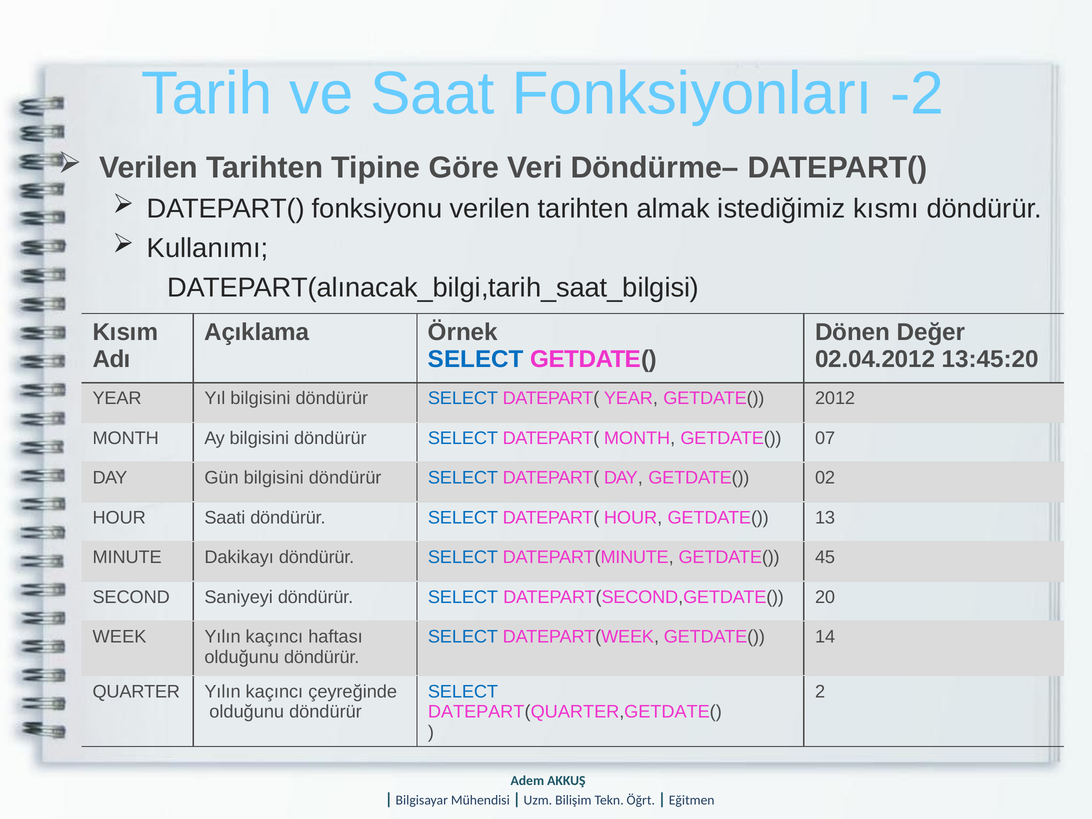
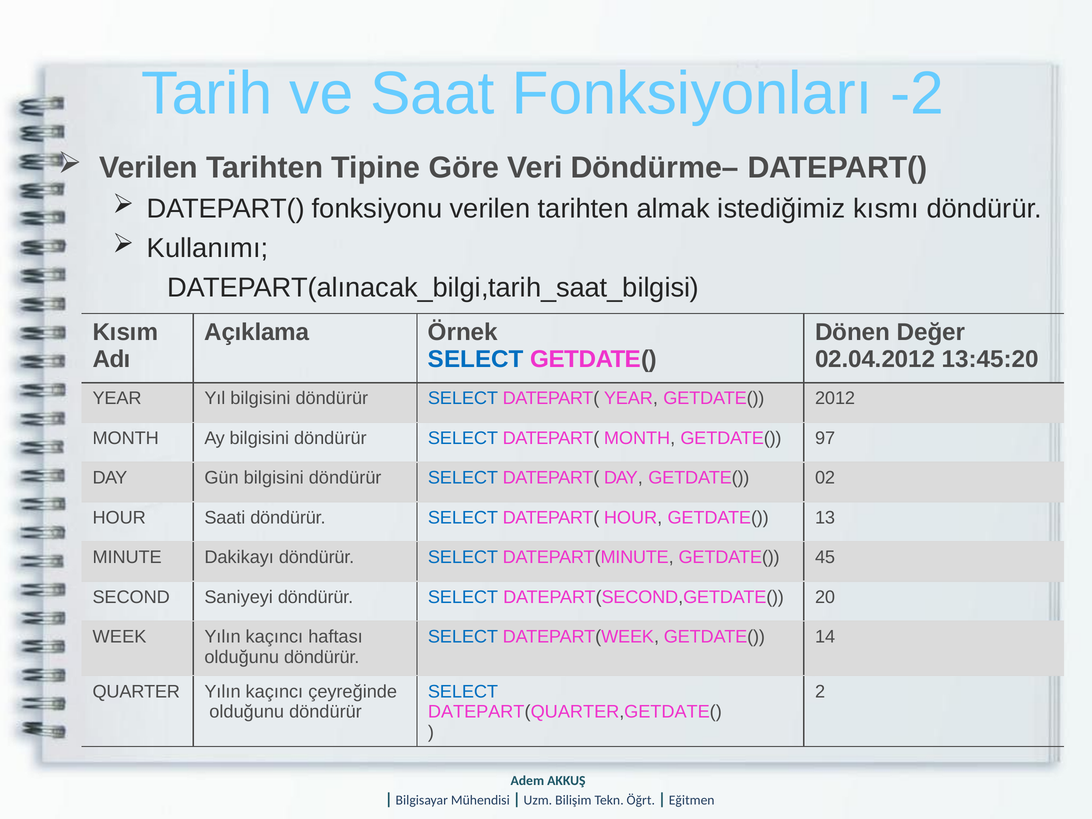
07: 07 -> 97 (825, 438)
